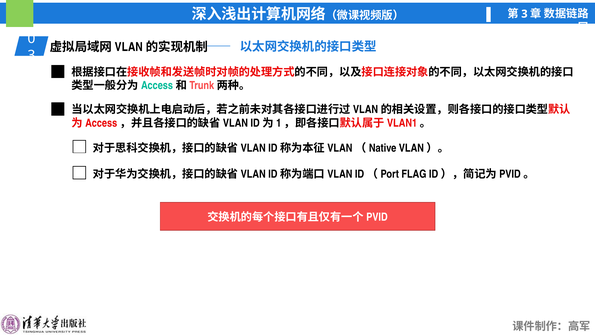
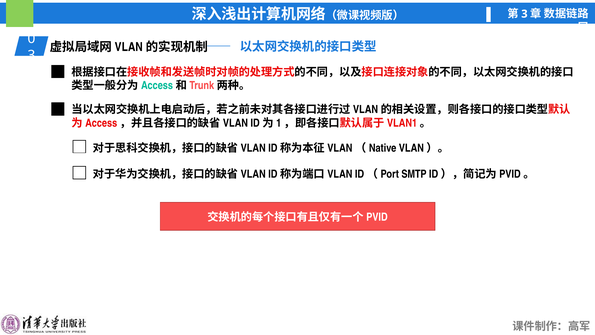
FLAG: FLAG -> SMTP (414, 174)
